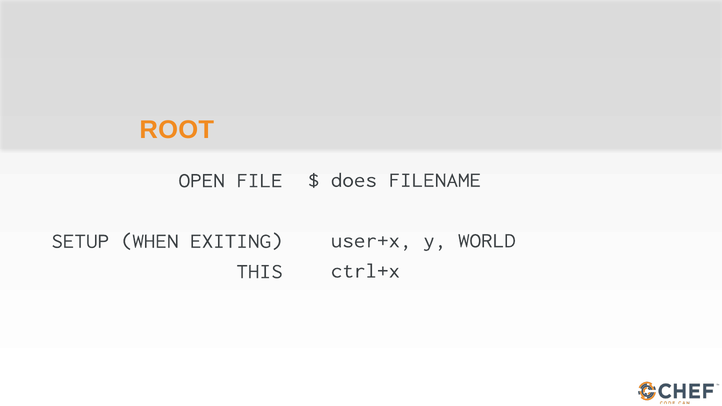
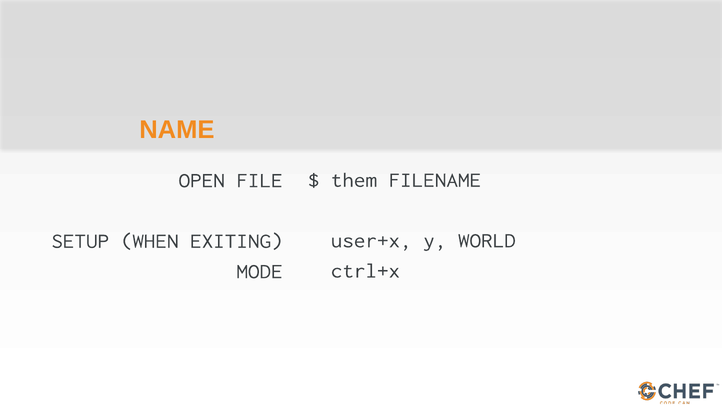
ROOT: ROOT -> NAME (177, 130)
does: does -> them (354, 180)
THIS: THIS -> MODE (260, 271)
